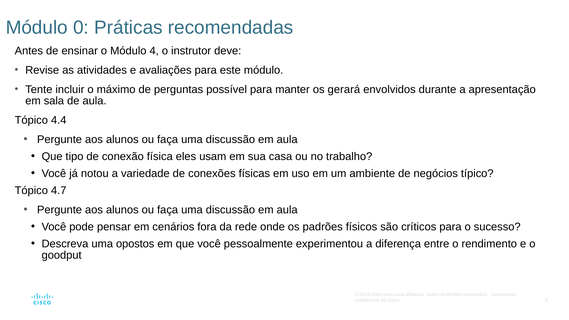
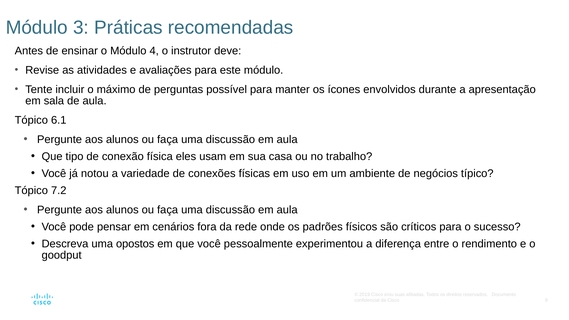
0: 0 -> 3 (81, 27)
gerará: gerará -> ícones (344, 90)
4.4: 4.4 -> 6.1 (59, 120)
4.7: 4.7 -> 7.2 (59, 190)
